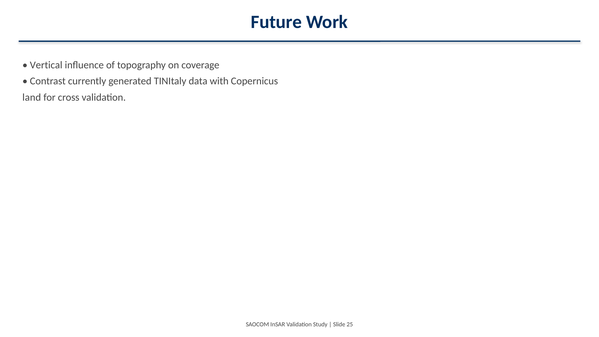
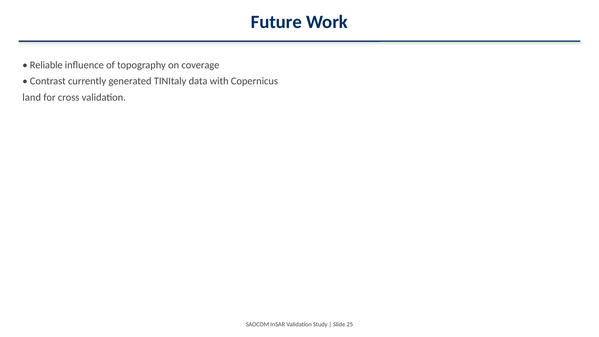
Vertical: Vertical -> Reliable (46, 65)
